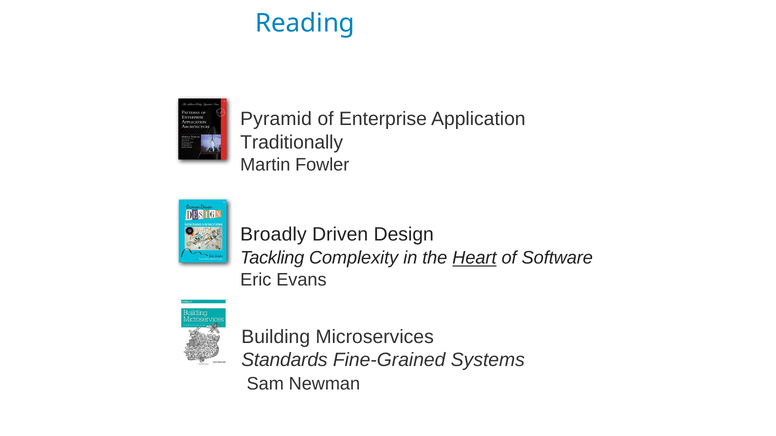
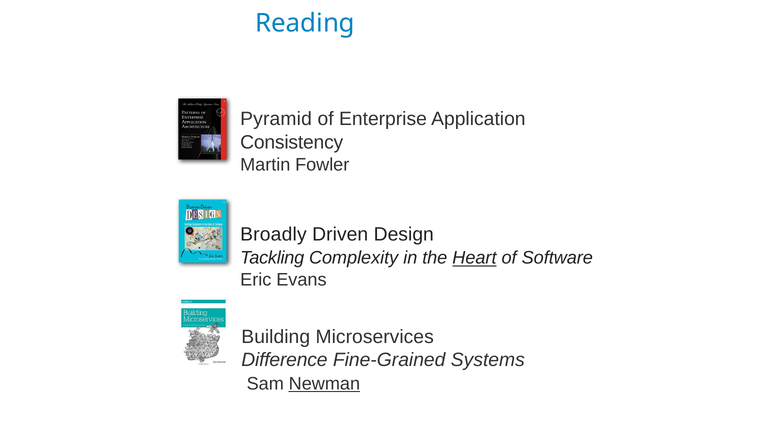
Traditionally: Traditionally -> Consistency (292, 142)
Standards: Standards -> Difference (284, 360)
Newman underline: none -> present (324, 384)
